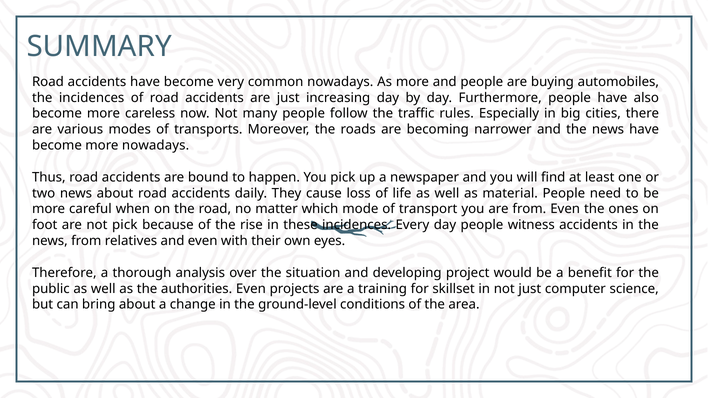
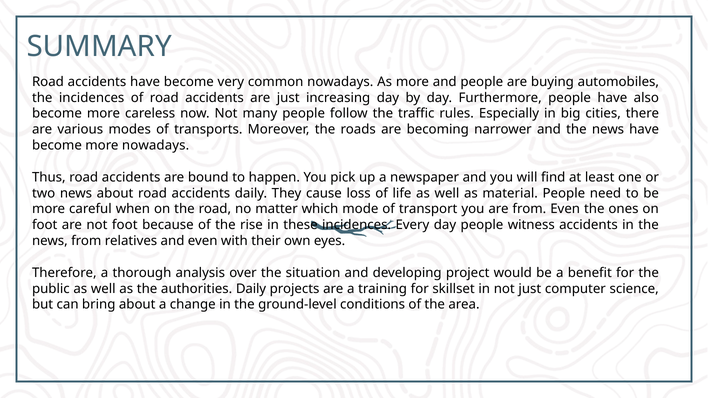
not pick: pick -> foot (125, 225)
authorities Even: Even -> Daily (251, 289)
